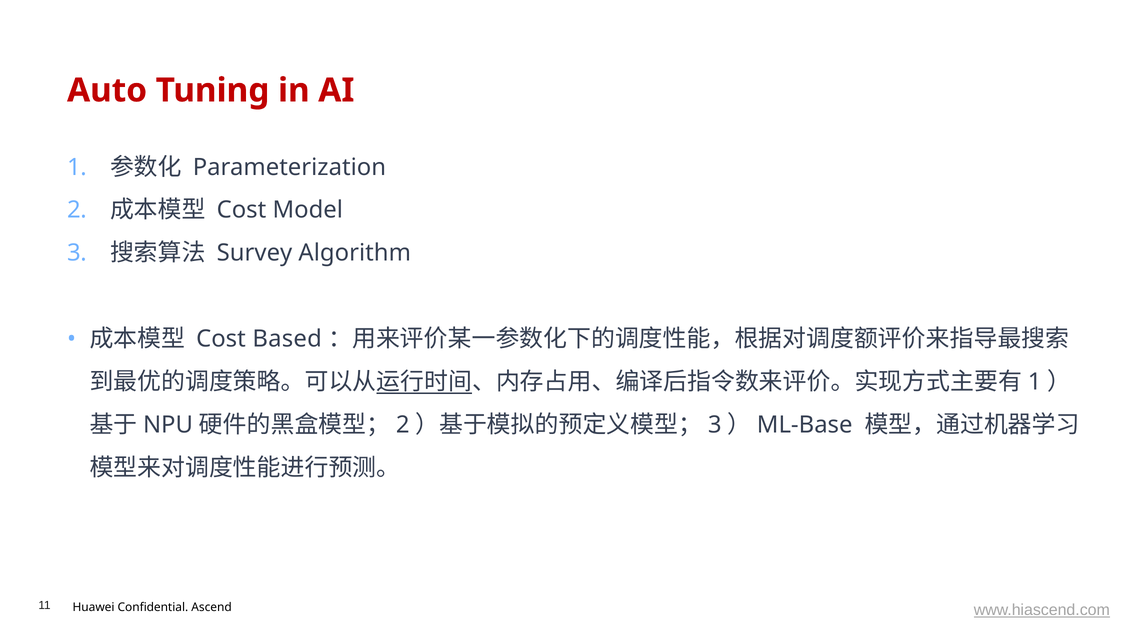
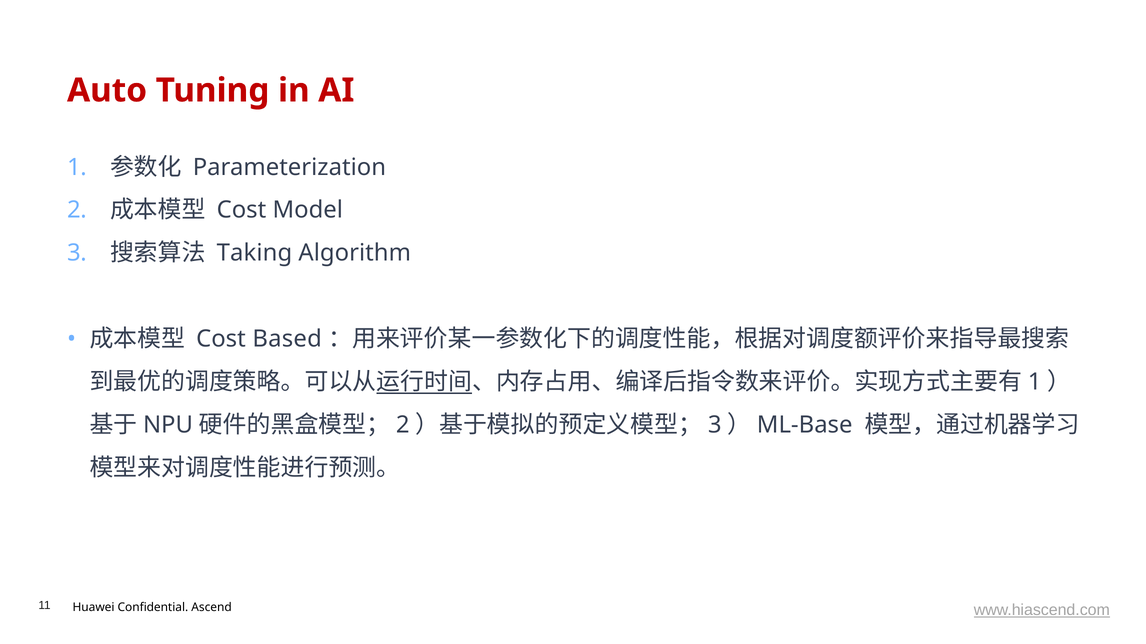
Survey: Survey -> Taking (254, 253)
